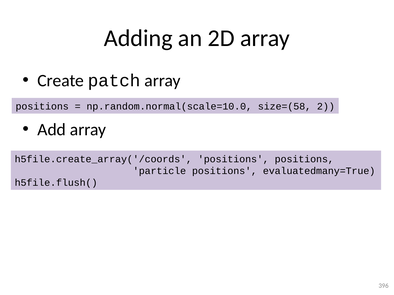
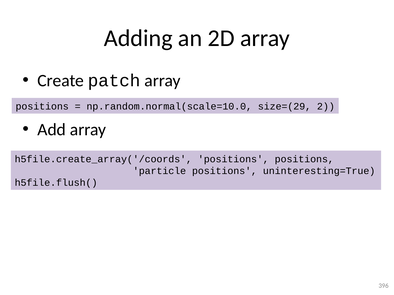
size=(58: size=(58 -> size=(29 (284, 107)
evaluatedmany=True: evaluatedmany=True -> uninteresting=True (319, 171)
